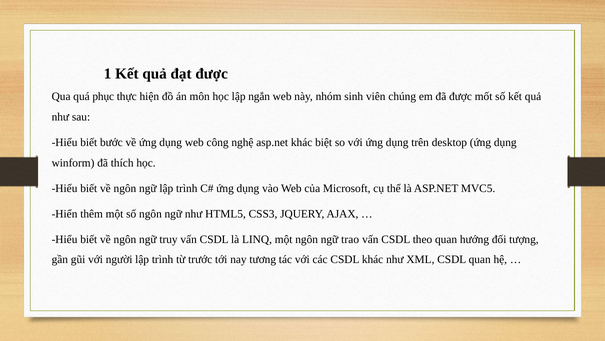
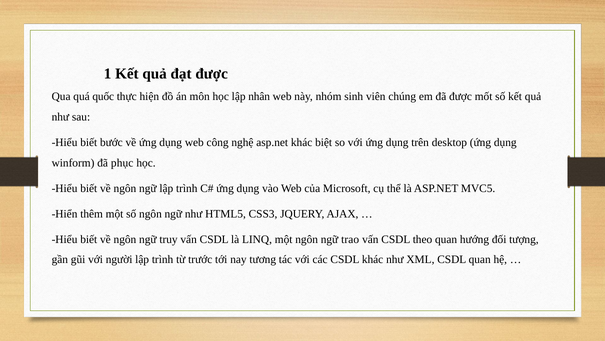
phục: phục -> quốc (103, 96)
ngắn: ngắn -> nhân (259, 96)
thích: thích -> phục (122, 162)
